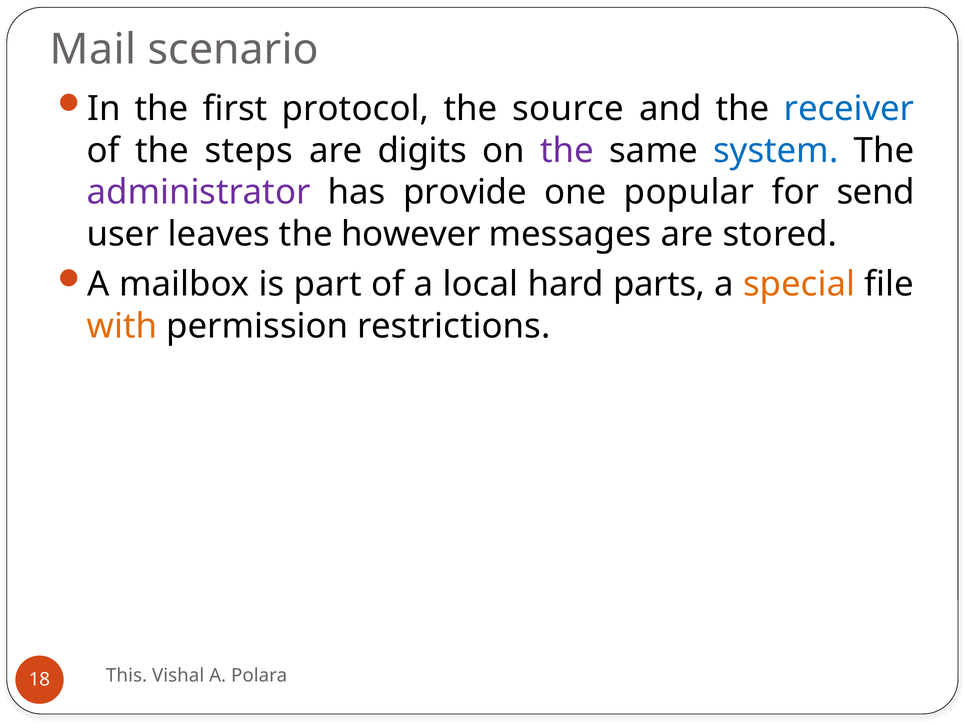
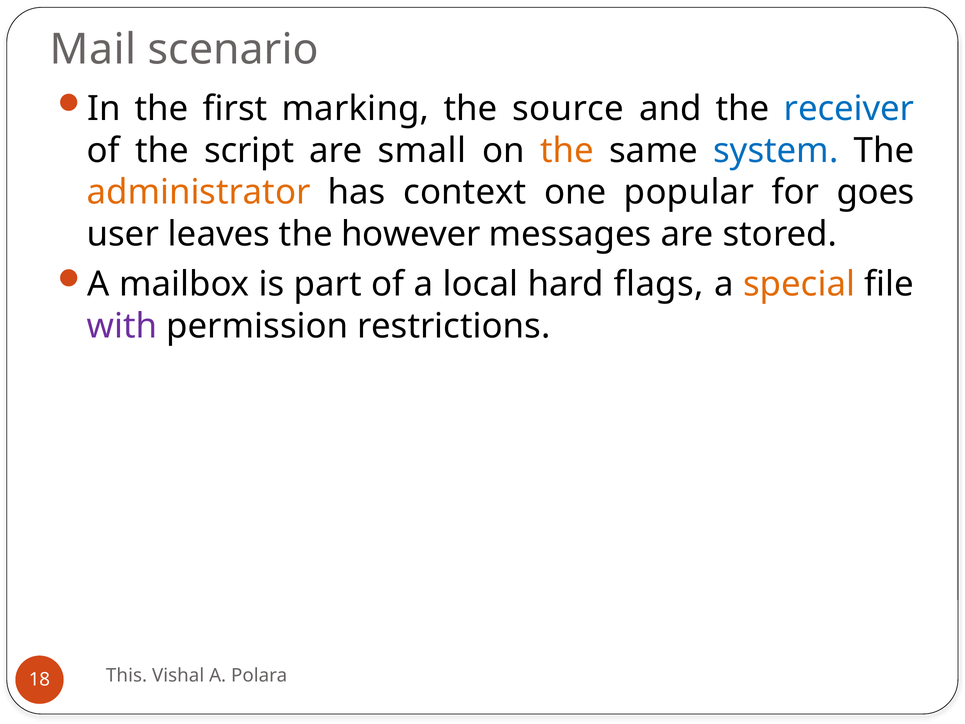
protocol: protocol -> marking (355, 109)
steps: steps -> script (249, 151)
digits: digits -> small (422, 151)
the colour: purple -> orange (567, 151)
administrator colour: purple -> orange (199, 192)
provide: provide -> context (465, 192)
send: send -> goes (876, 192)
parts: parts -> flags (659, 284)
with colour: orange -> purple (122, 326)
